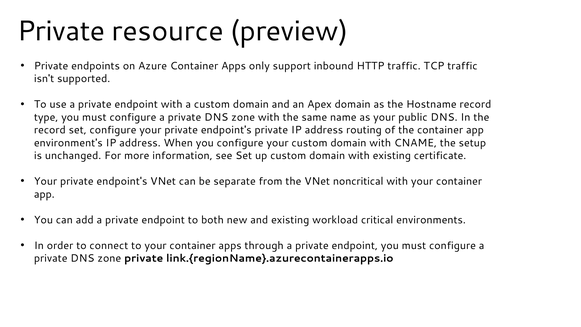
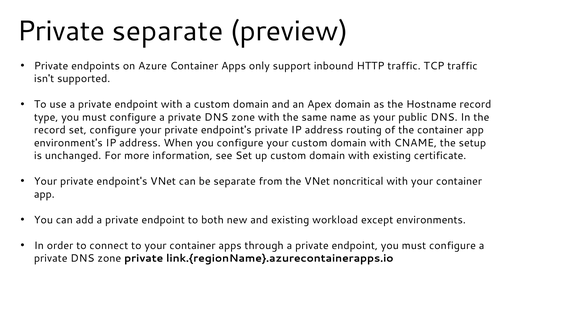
Private resource: resource -> separate (168, 31)
critical: critical -> except (377, 220)
